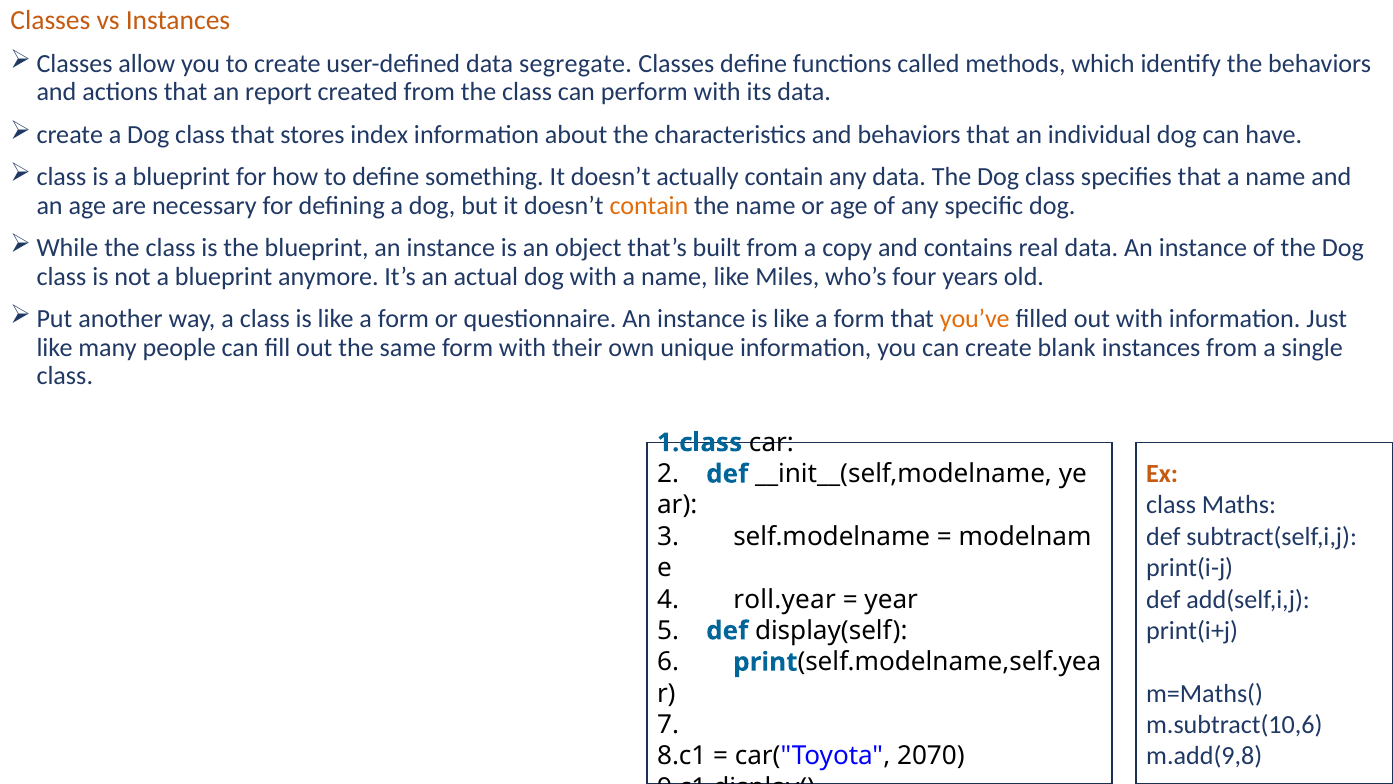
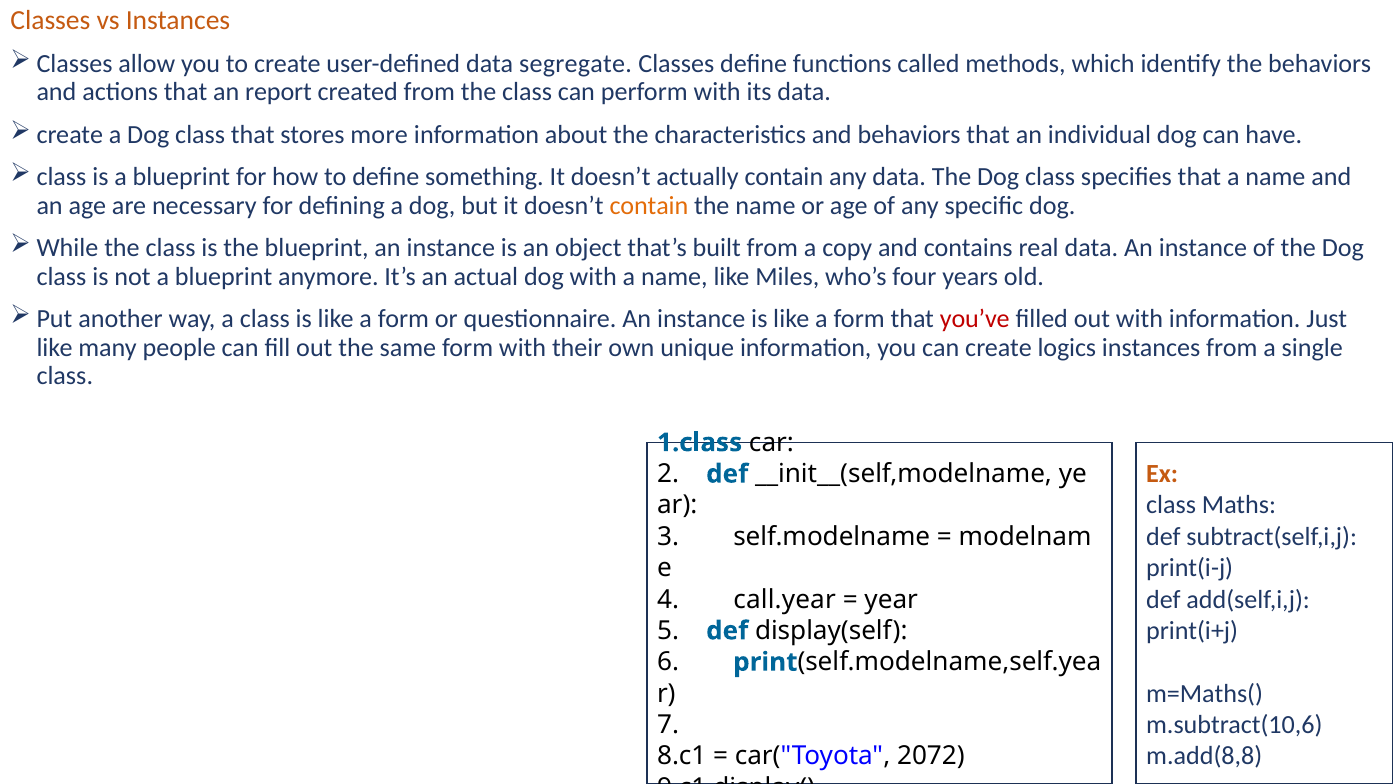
index: index -> more (379, 134)
you’ve colour: orange -> red (975, 319)
blank: blank -> logics (1067, 347)
roll.year: roll.year -> call.year (785, 599)
m.add(9,8: m.add(9,8 -> m.add(8,8 (1204, 756)
2070: 2070 -> 2072 (931, 756)
